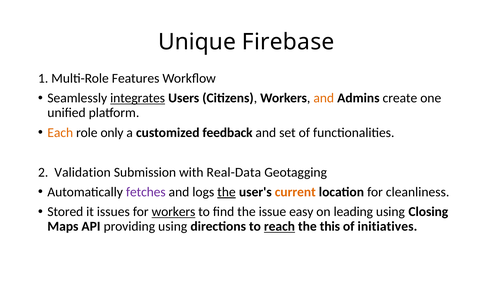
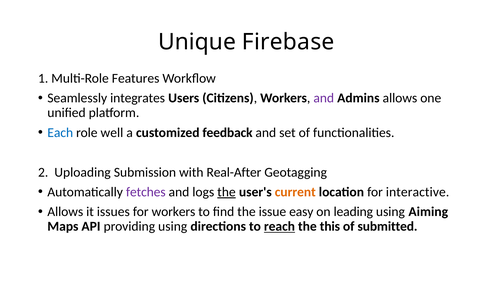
integrates underline: present -> none (138, 98)
and colour: orange -> purple (324, 98)
Admins create: create -> allows (400, 98)
Each colour: orange -> blue (60, 132)
only: only -> well (112, 132)
Validation: Validation -> Uploading (83, 172)
Real-Data: Real-Data -> Real-After (234, 172)
cleanliness: cleanliness -> interactive (418, 192)
Stored: Stored -> Allows (65, 212)
workers underline: present -> none (174, 212)
Closing: Closing -> Aiming (428, 212)
initiatives: initiatives -> submitted (388, 226)
